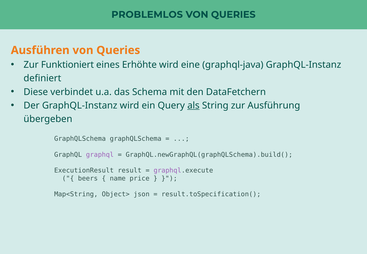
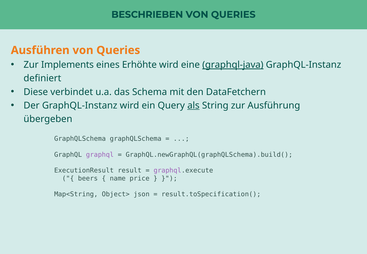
PROBLEMLOS: PROBLEMLOS -> BESCHRIEBEN (147, 15)
Funktioniert: Funktioniert -> Implements (67, 65)
graphql-java underline: none -> present (233, 65)
